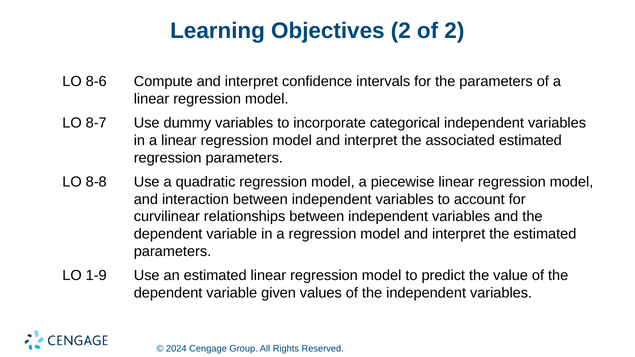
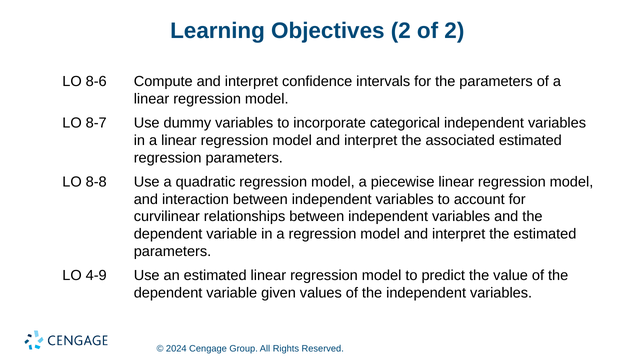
1-9: 1-9 -> 4-9 (96, 276)
